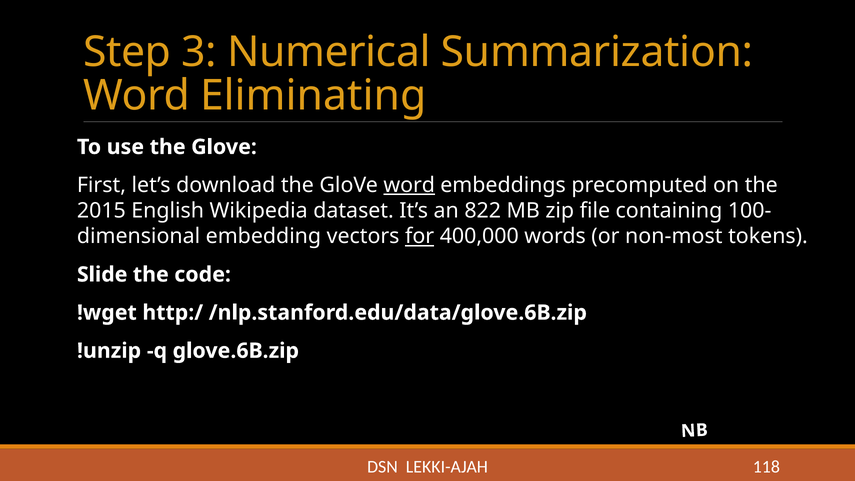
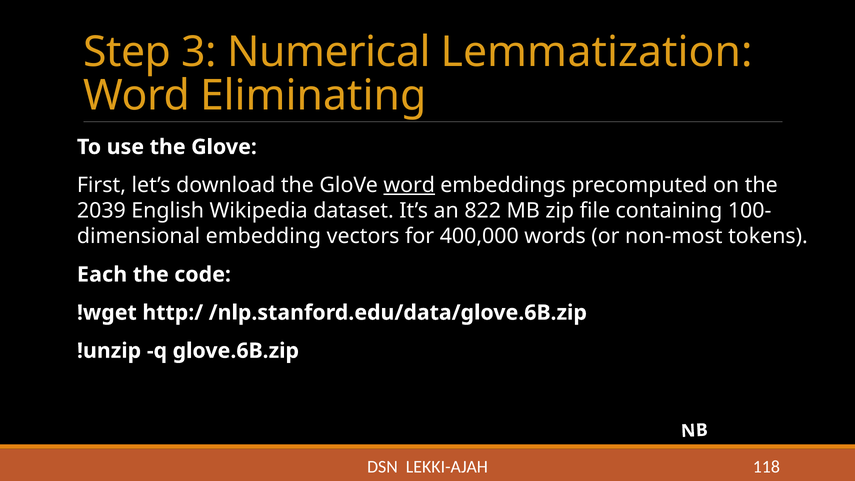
Summarization: Summarization -> Lemmatization (597, 52)
2015: 2015 -> 2039 (101, 211)
for underline: present -> none (420, 236)
Slide: Slide -> Each (102, 275)
